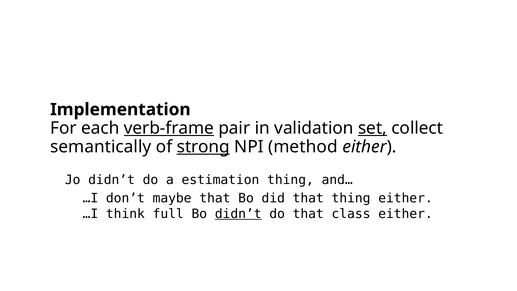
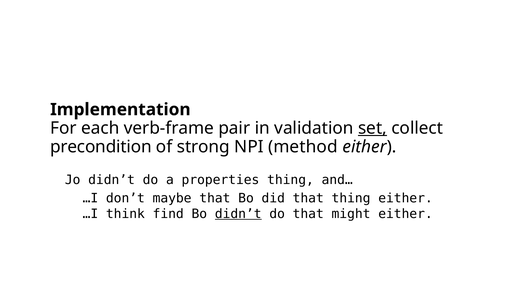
verb-frame underline: present -> none (169, 128)
semantically: semantically -> precondition (101, 147)
strong underline: present -> none (203, 147)
estimation: estimation -> properties (220, 180)
full: full -> find (168, 214)
class: class -> might (351, 214)
